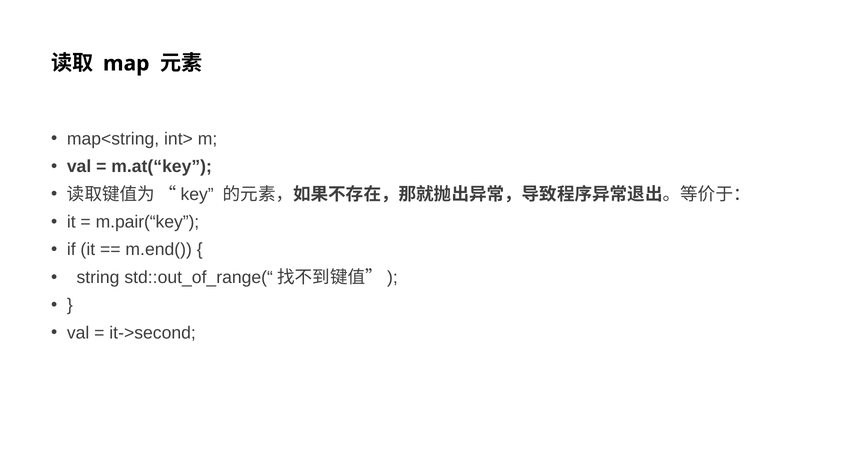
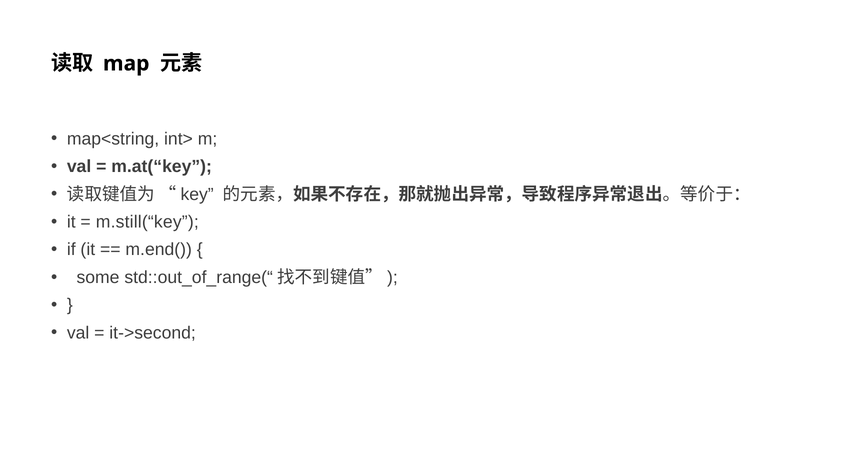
m.pair(“key: m.pair(“key -> m.still(“key (147, 222)
string: string -> some (98, 278)
